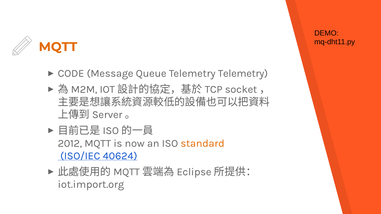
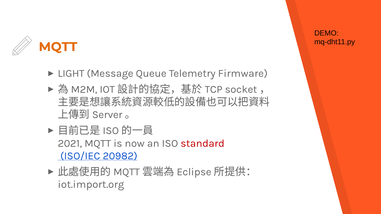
CODE: CODE -> LIGHT (71, 74)
Telemetry Telemetry: Telemetry -> Firmware (243, 74)
2012: 2012 -> 2021 (70, 143)
standard colour: orange -> red (203, 143)
40624: 40624 -> 20982 (120, 156)
